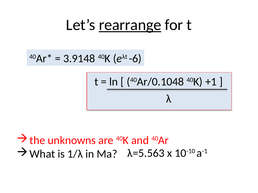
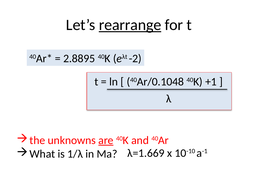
3.9148: 3.9148 -> 2.8895 (79, 59)
-6: -6 -> -2 (135, 59)
are underline: none -> present (106, 141)
λ=5.563: λ=5.563 -> λ=1.669 (146, 153)
